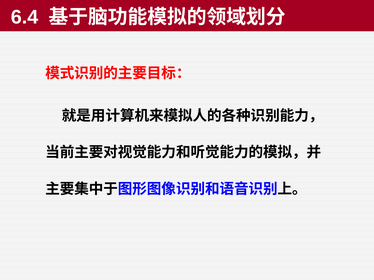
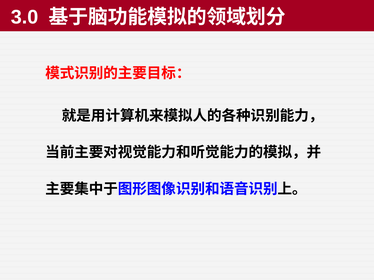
6.4: 6.4 -> 3.0 (25, 17)
